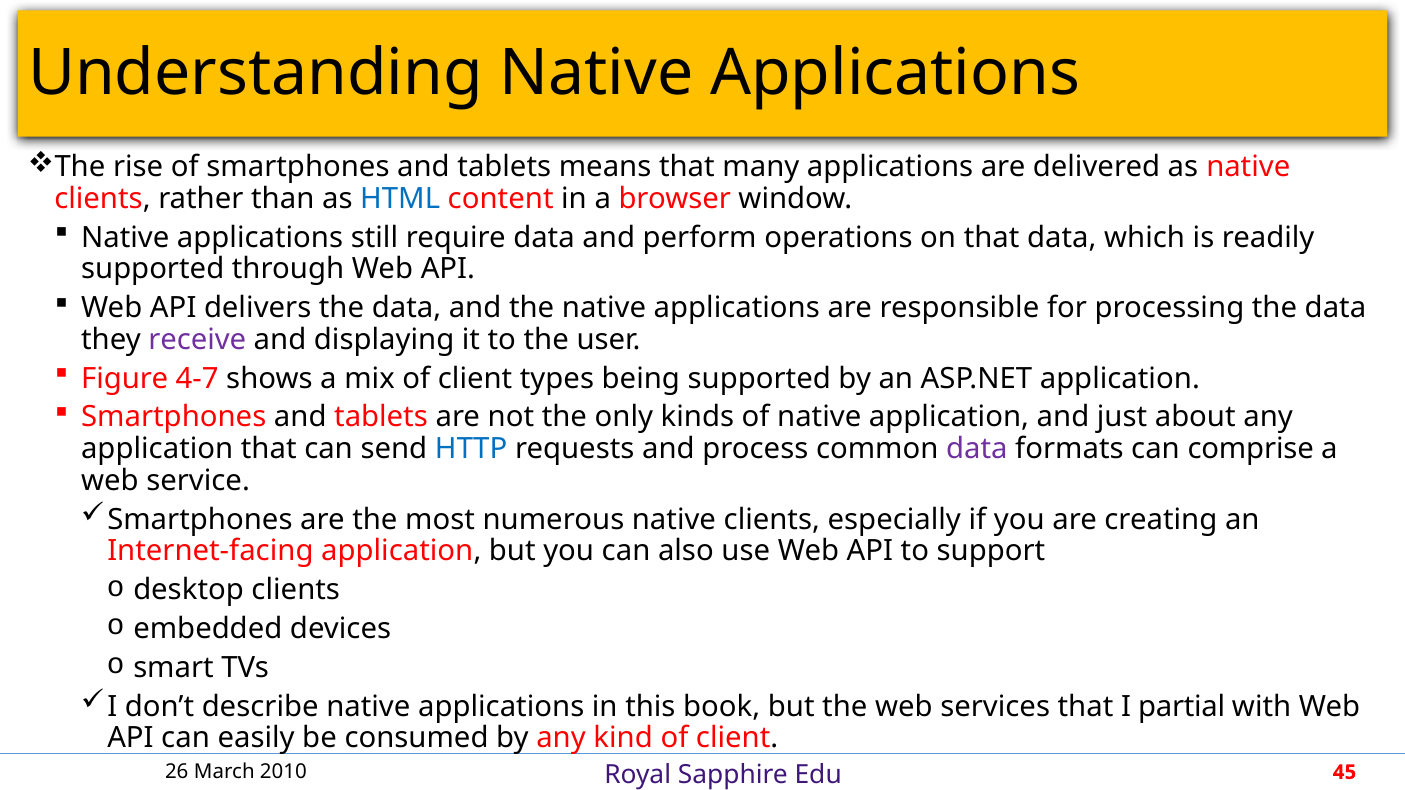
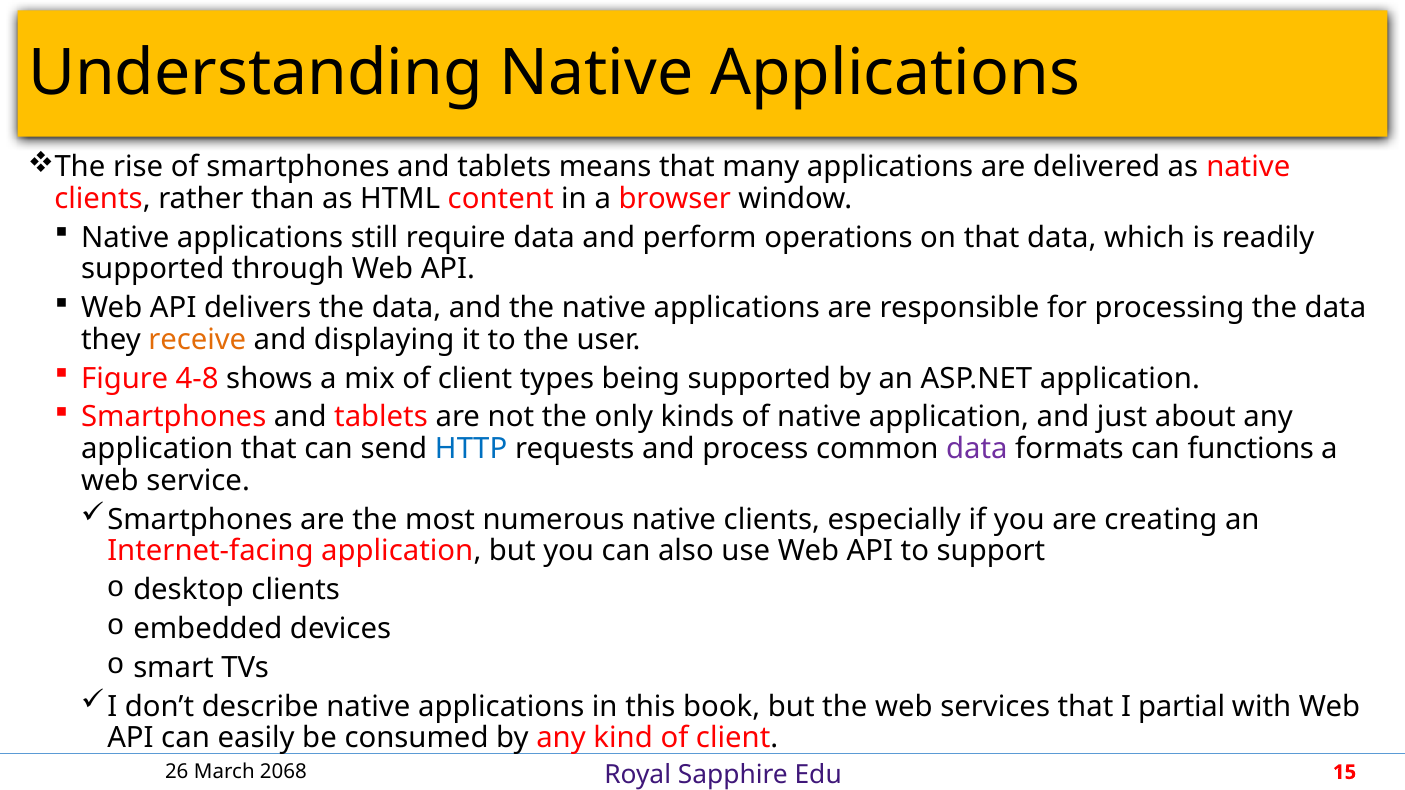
HTML colour: blue -> black (400, 199)
receive colour: purple -> orange (197, 340)
4-7: 4-7 -> 4-8 (197, 379)
comprise: comprise -> functions (1251, 449)
2010: 2010 -> 2068 (283, 772)
45: 45 -> 15 (1345, 772)
